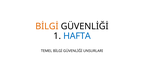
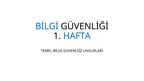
BİLGİ colour: orange -> blue (47, 26)
